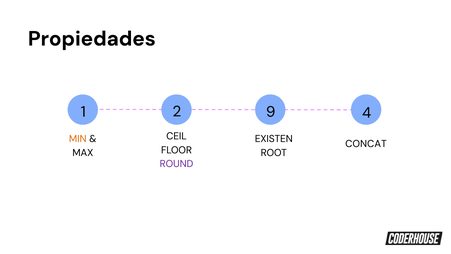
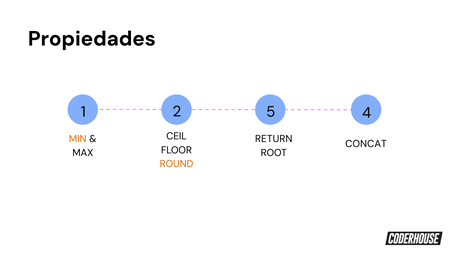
9: 9 -> 5 (271, 112)
EXISTEN: EXISTEN -> RETURN (274, 139)
ROUND colour: purple -> orange (177, 164)
